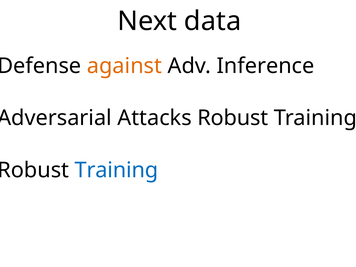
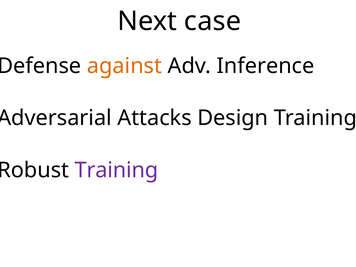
data: data -> case (213, 21)
Attacks Robust: Robust -> Design (233, 118)
Training colour: blue -> purple (116, 170)
